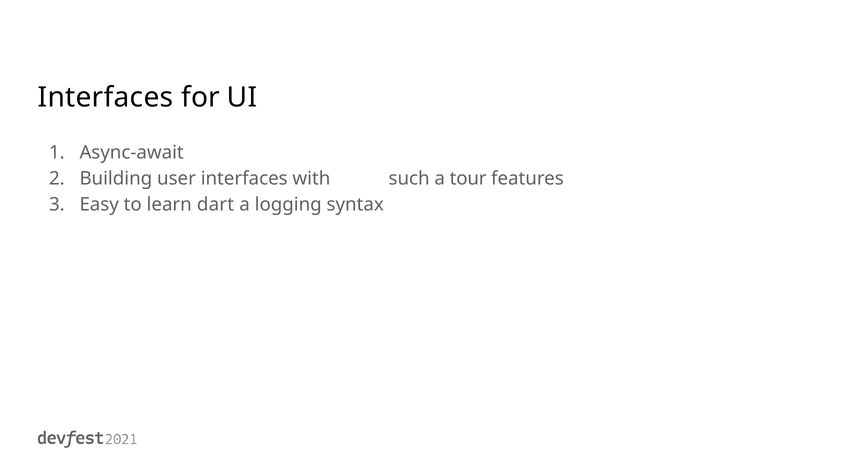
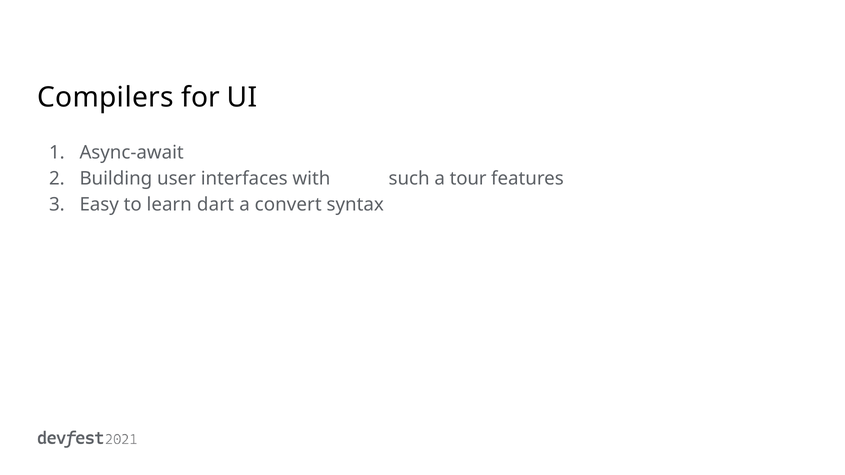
Interfaces: Interfaces -> Compilers (105, 98)
logging: logging -> convert (288, 205)
